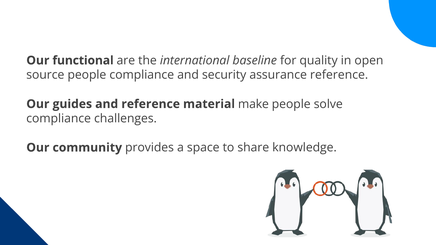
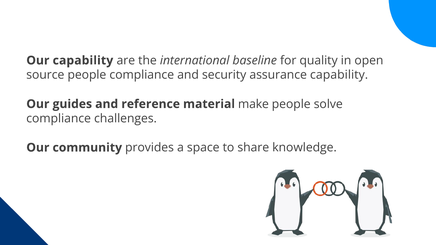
Our functional: functional -> capability (83, 61)
assurance reference: reference -> capability (339, 75)
